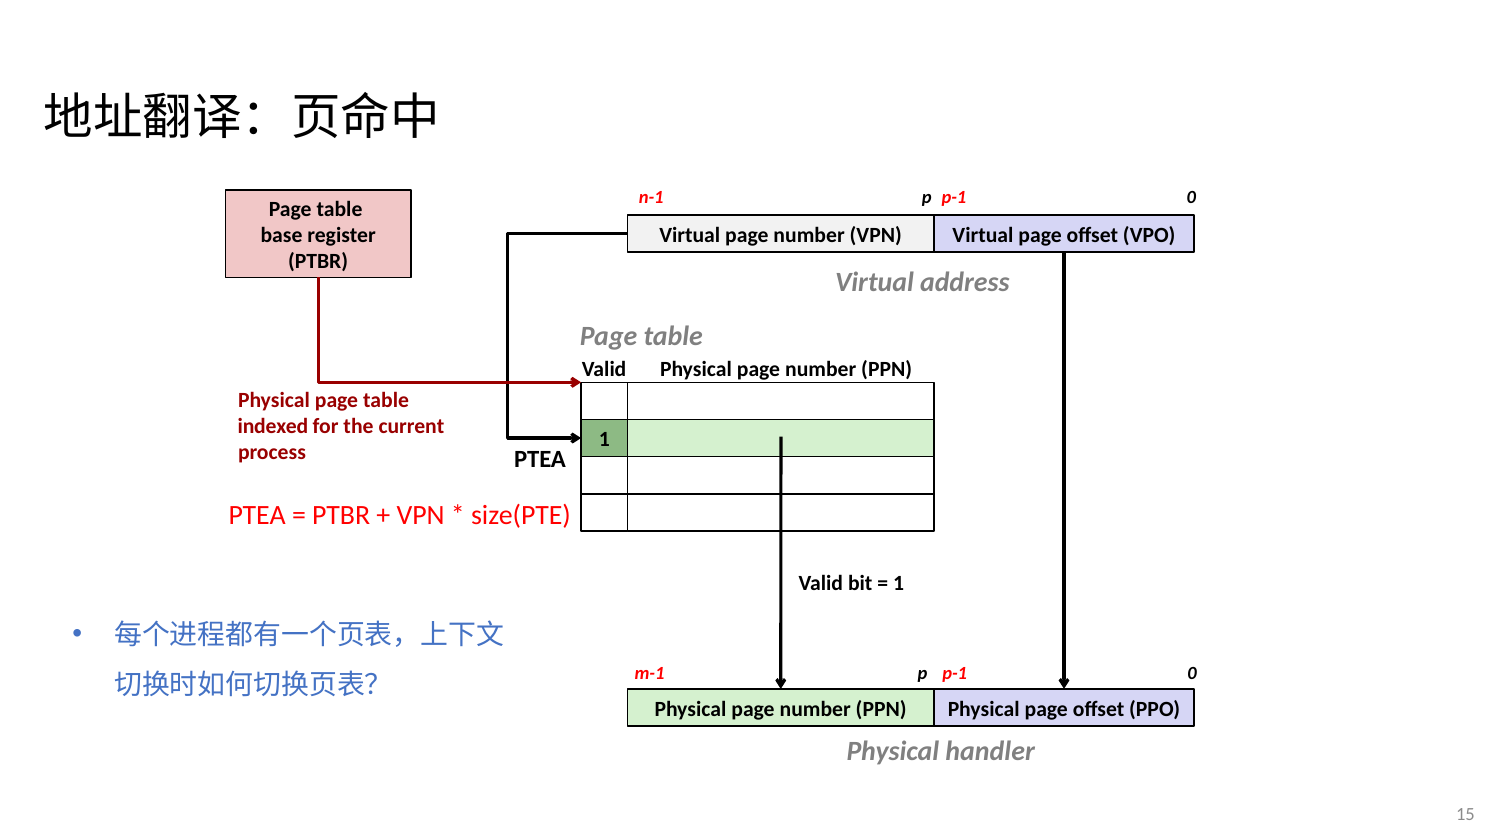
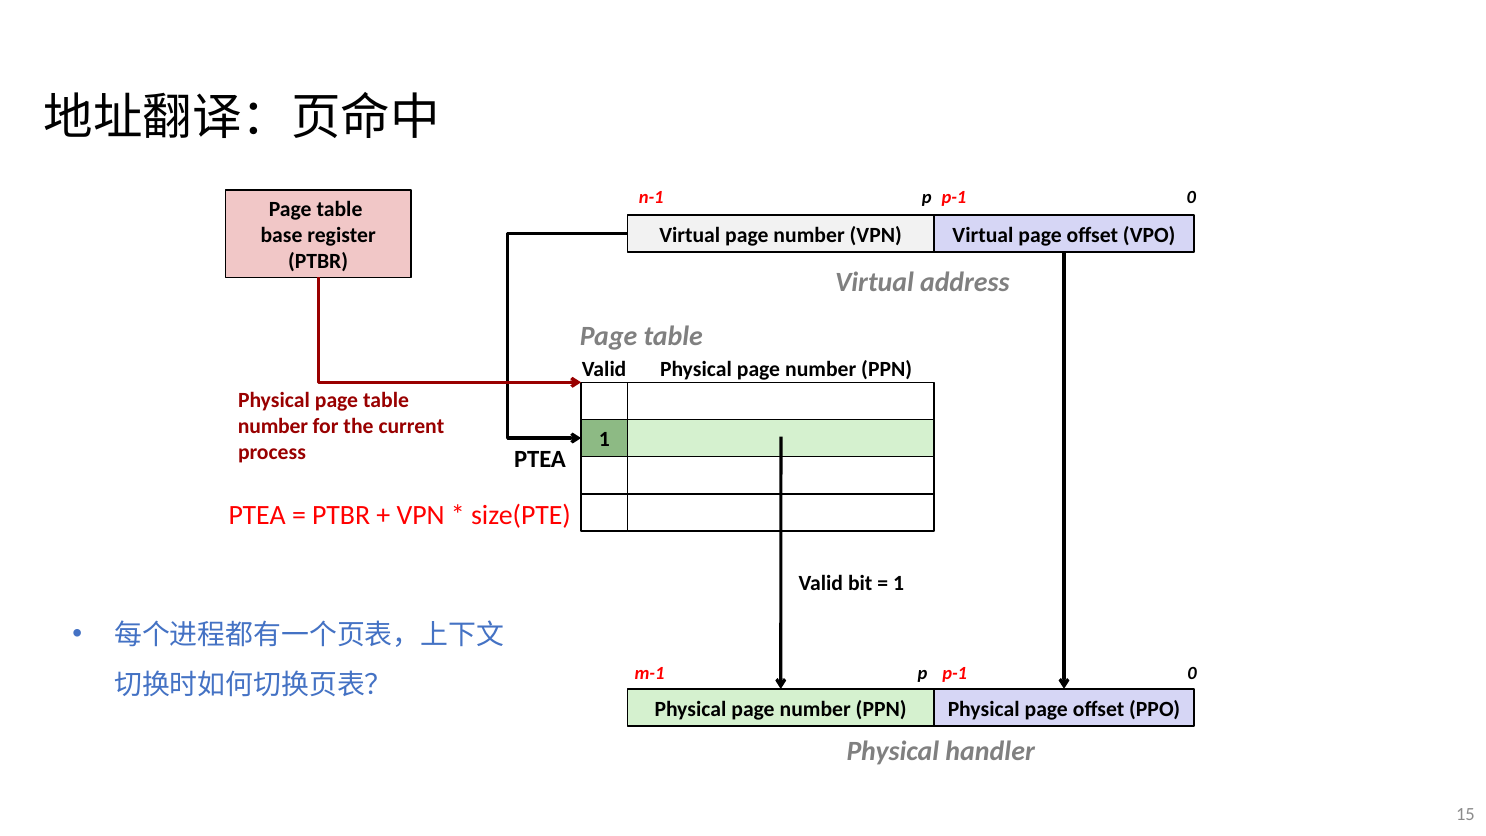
indexed: indexed -> number (273, 426)
